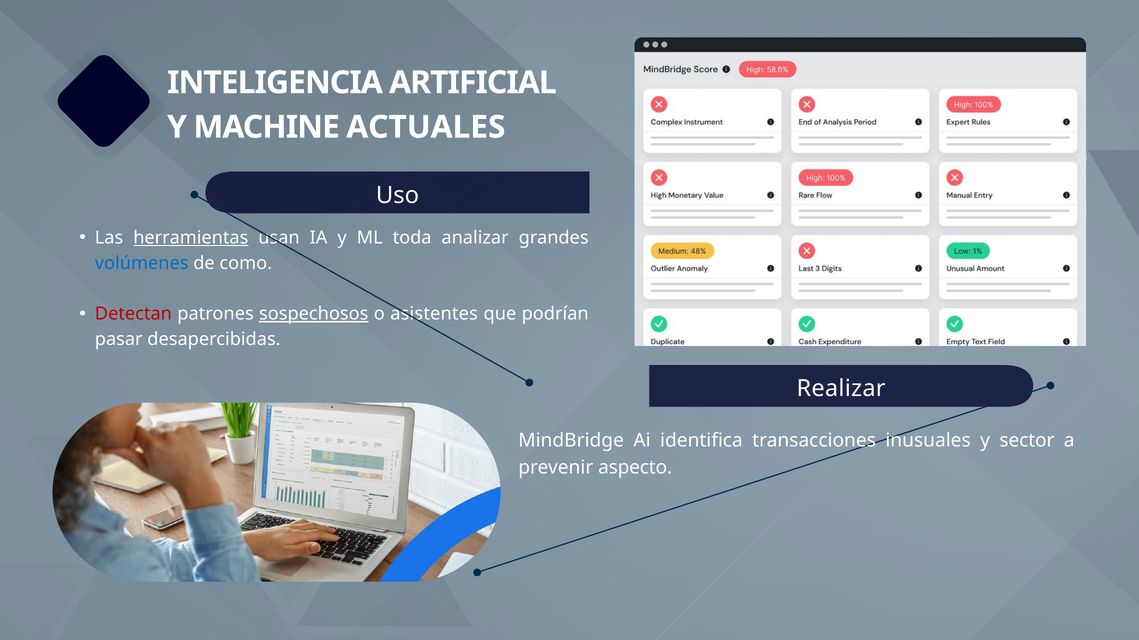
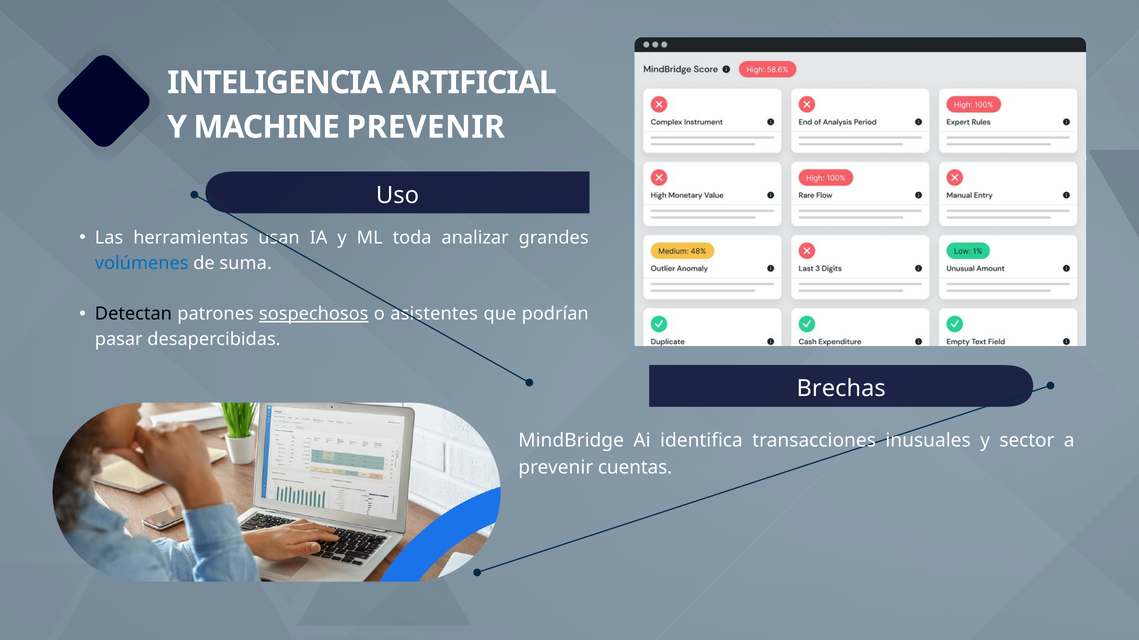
MACHINE ACTUALES: ACTUALES -> PREVENIR (426, 127)
herramientas underline: present -> none (191, 238)
como: como -> suma (246, 263)
Detectan colour: red -> black (133, 314)
Realizar: Realizar -> Brechas (841, 389)
aspecto: aspecto -> cuentas (635, 468)
